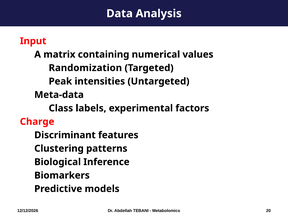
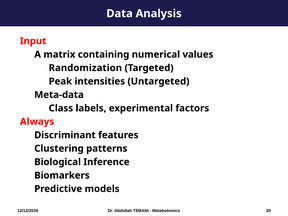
Charge: Charge -> Always (37, 122)
